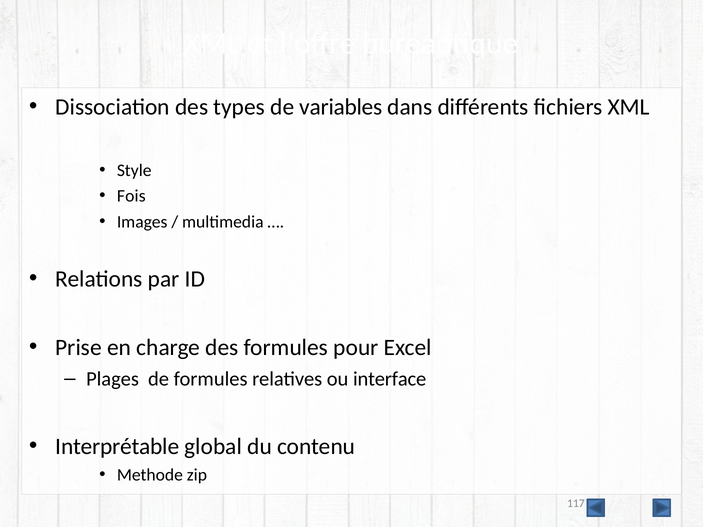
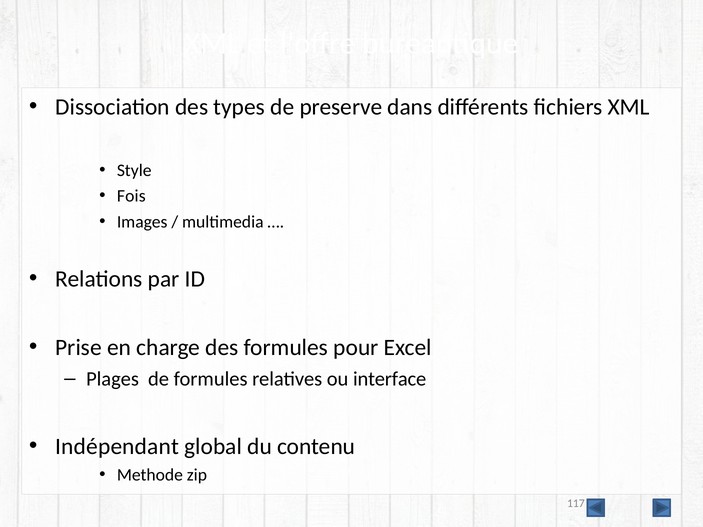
variables: variables -> preserve (341, 107)
Interprétable: Interprétable -> Indépendant (117, 447)
